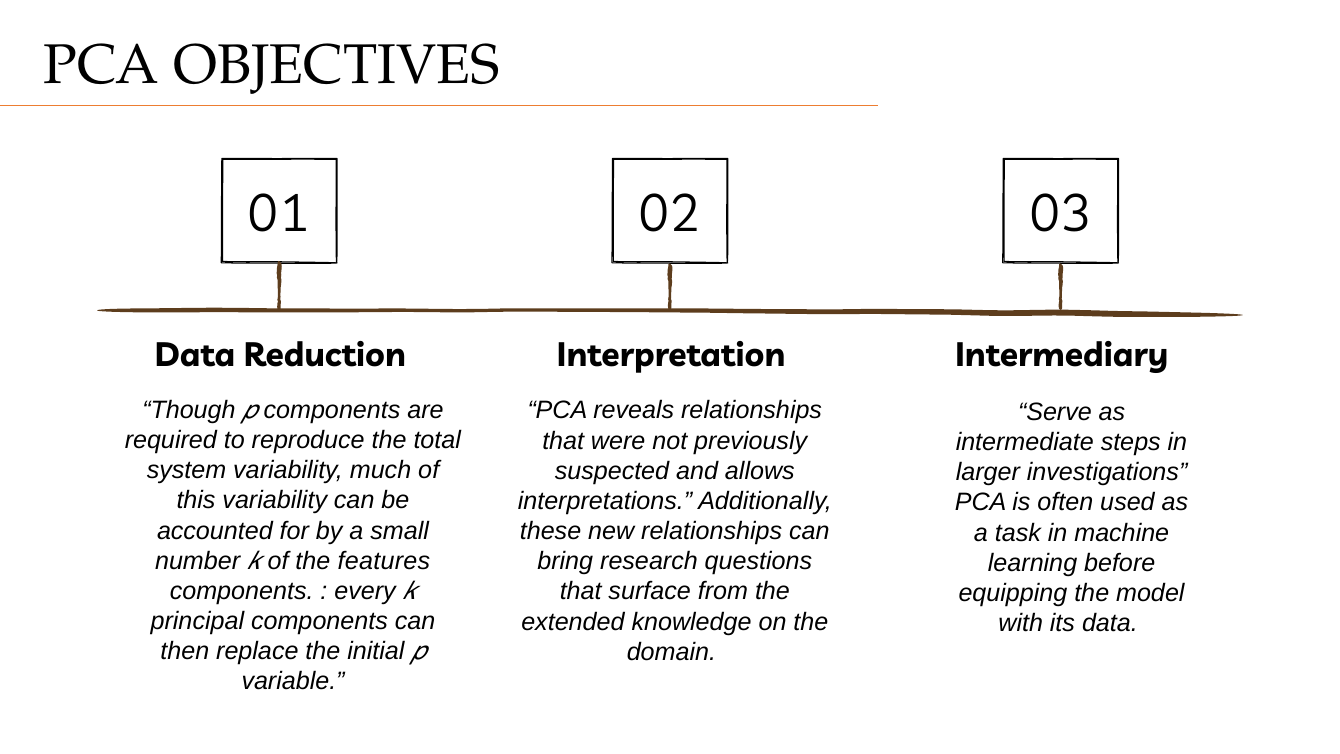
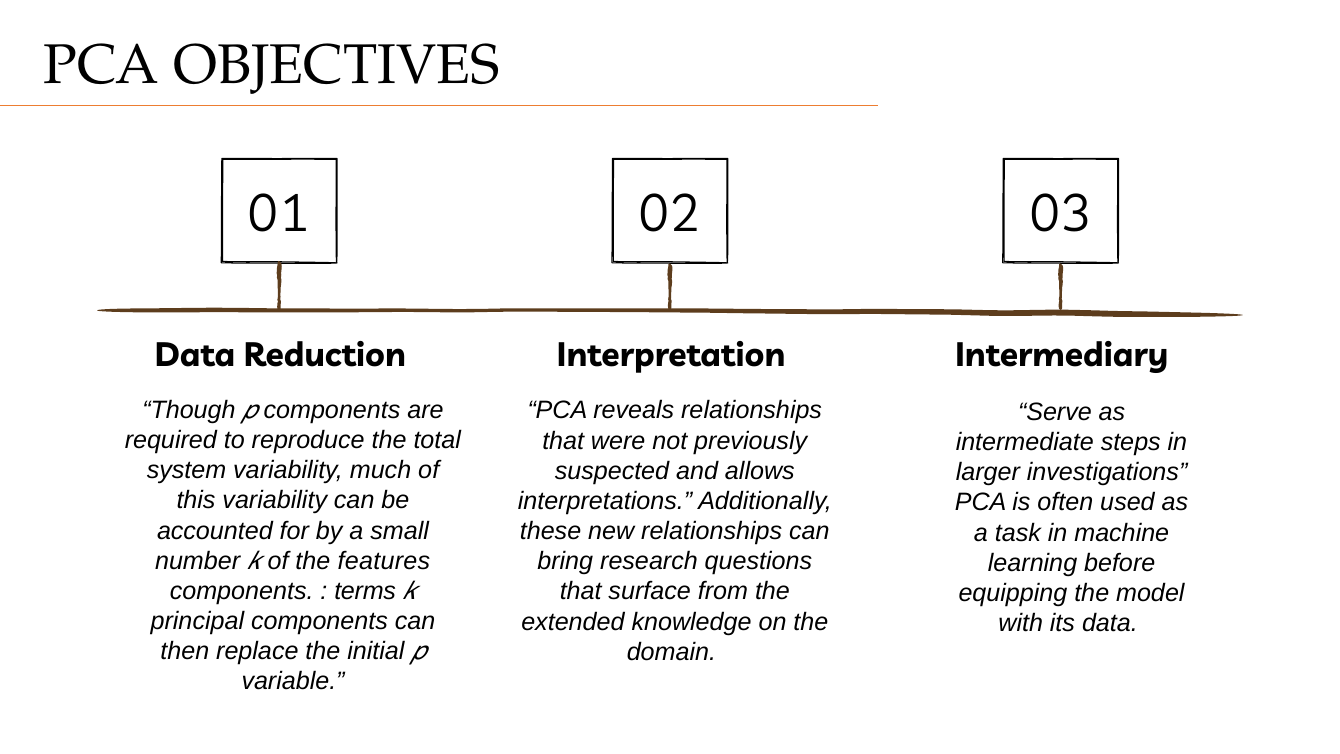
every: every -> terms (365, 591)
